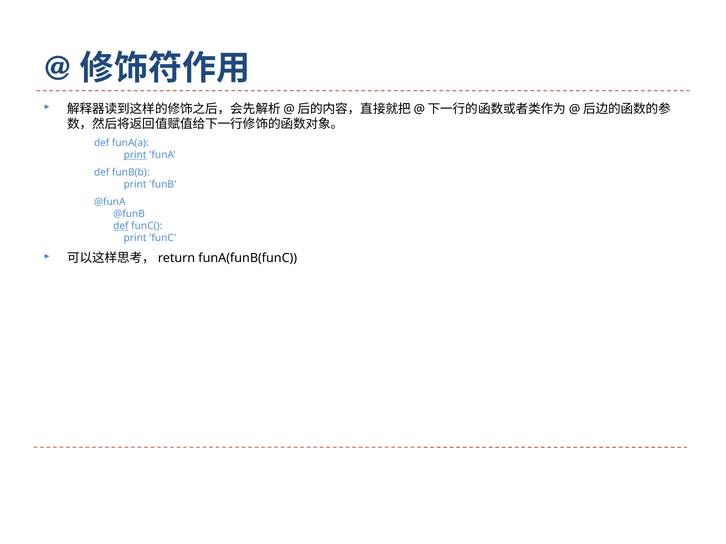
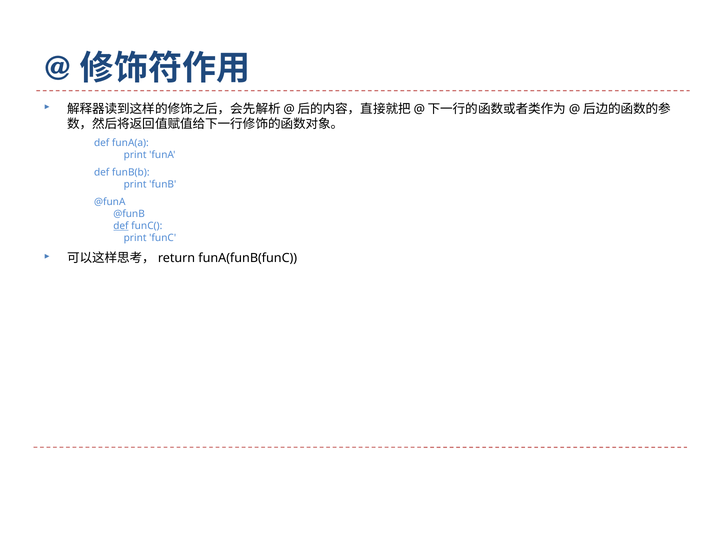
print underline: present -> none (135, 155)
